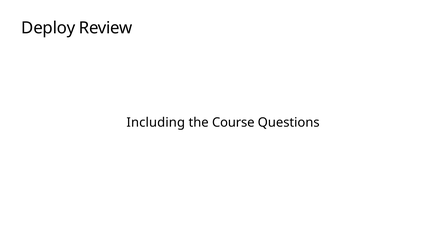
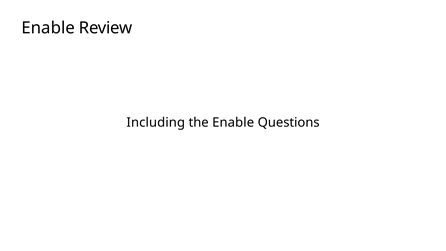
Deploy: Deploy -> Enable (48, 28)
the Course: Course -> Enable (233, 122)
